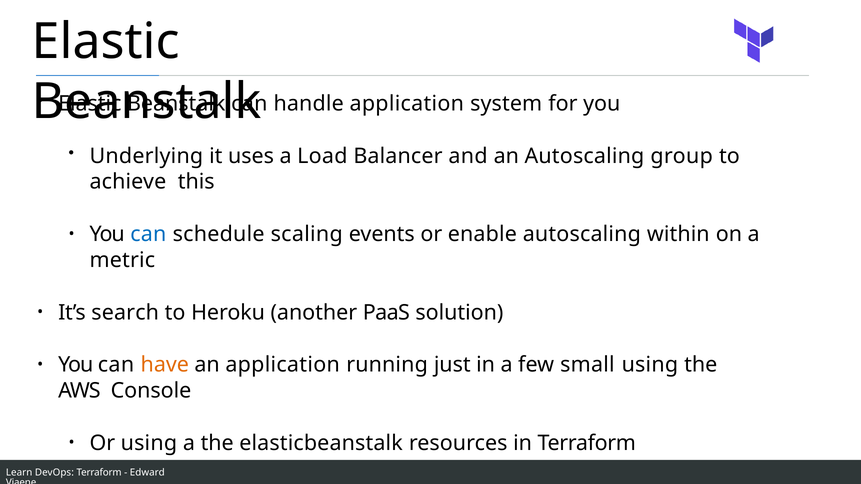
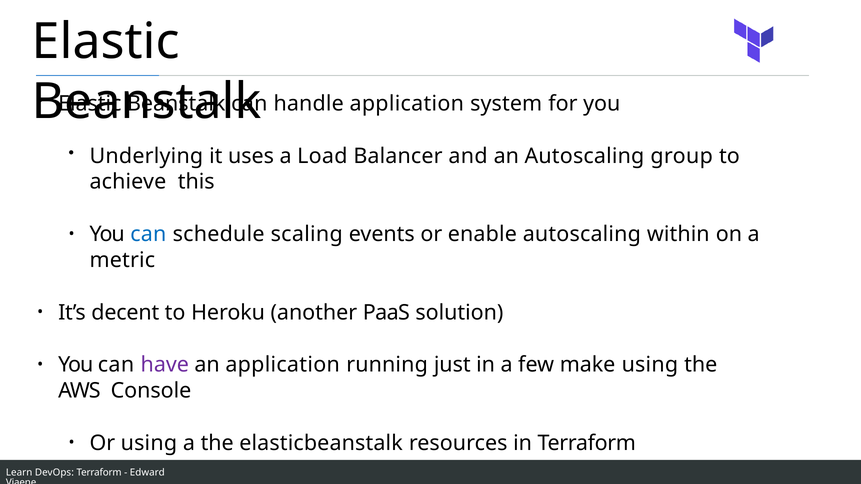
search: search -> decent (125, 313)
have colour: orange -> purple (165, 365)
small: small -> make (588, 365)
